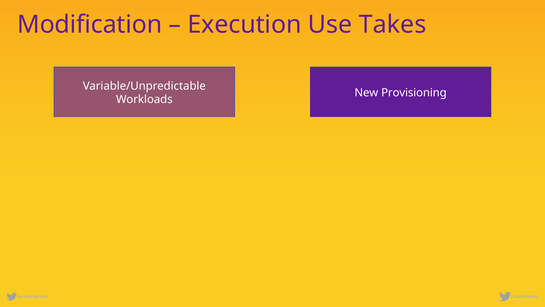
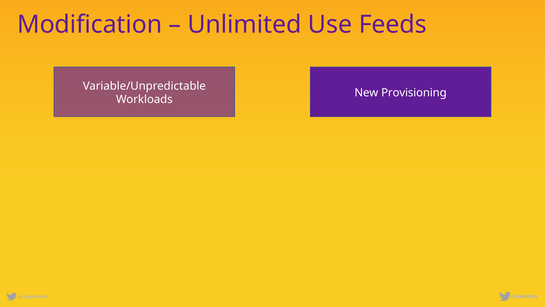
Execution: Execution -> Unlimited (244, 25)
Takes: Takes -> Feeds (393, 25)
